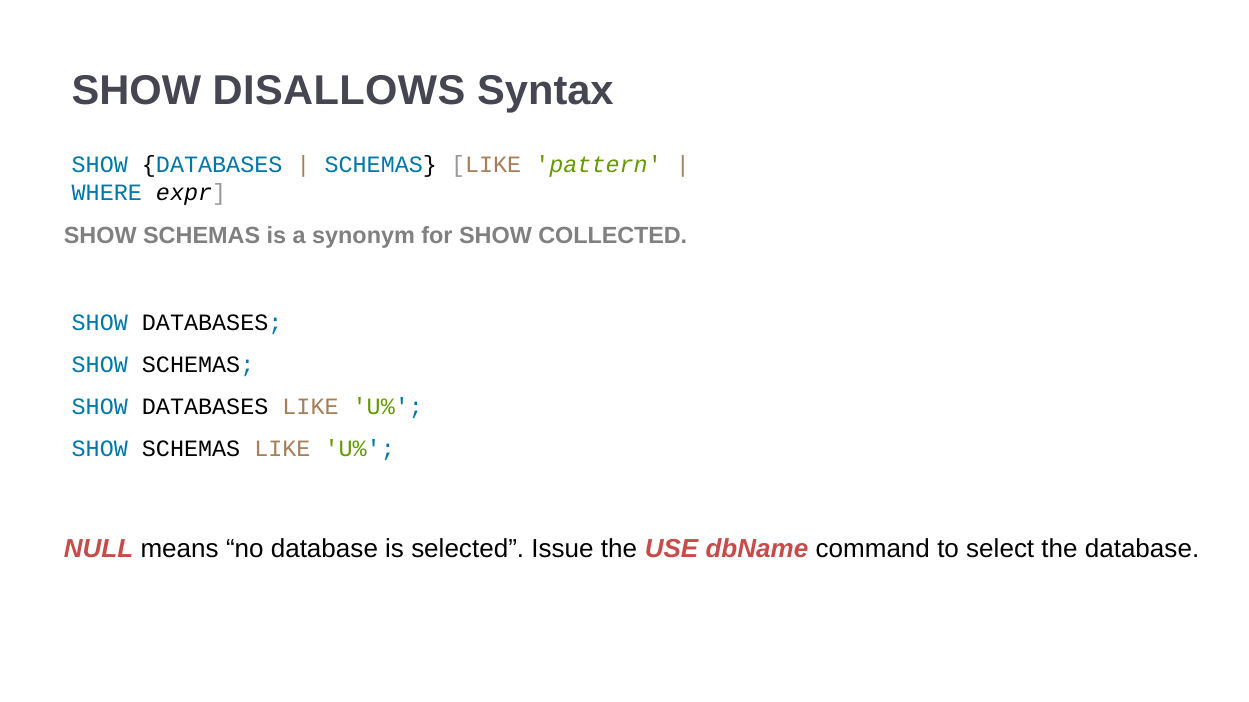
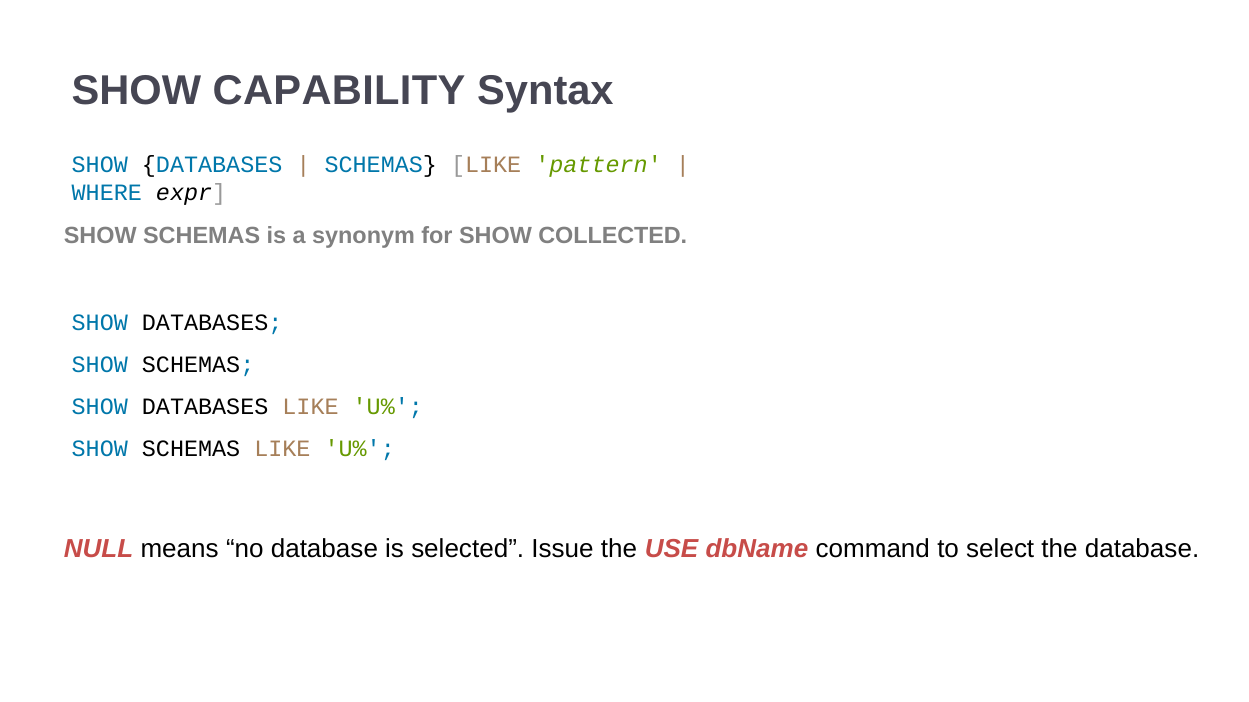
DISALLOWS: DISALLOWS -> CAPABILITY (339, 90)
